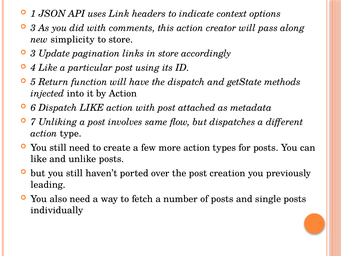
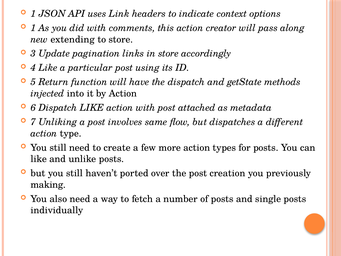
3: 3 -> 1 (33, 28)
simplicity: simplicity -> extending (73, 39)
leading: leading -> making (48, 184)
